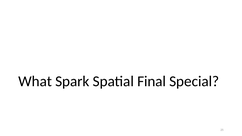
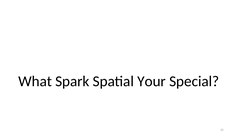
Final: Final -> Your (152, 81)
